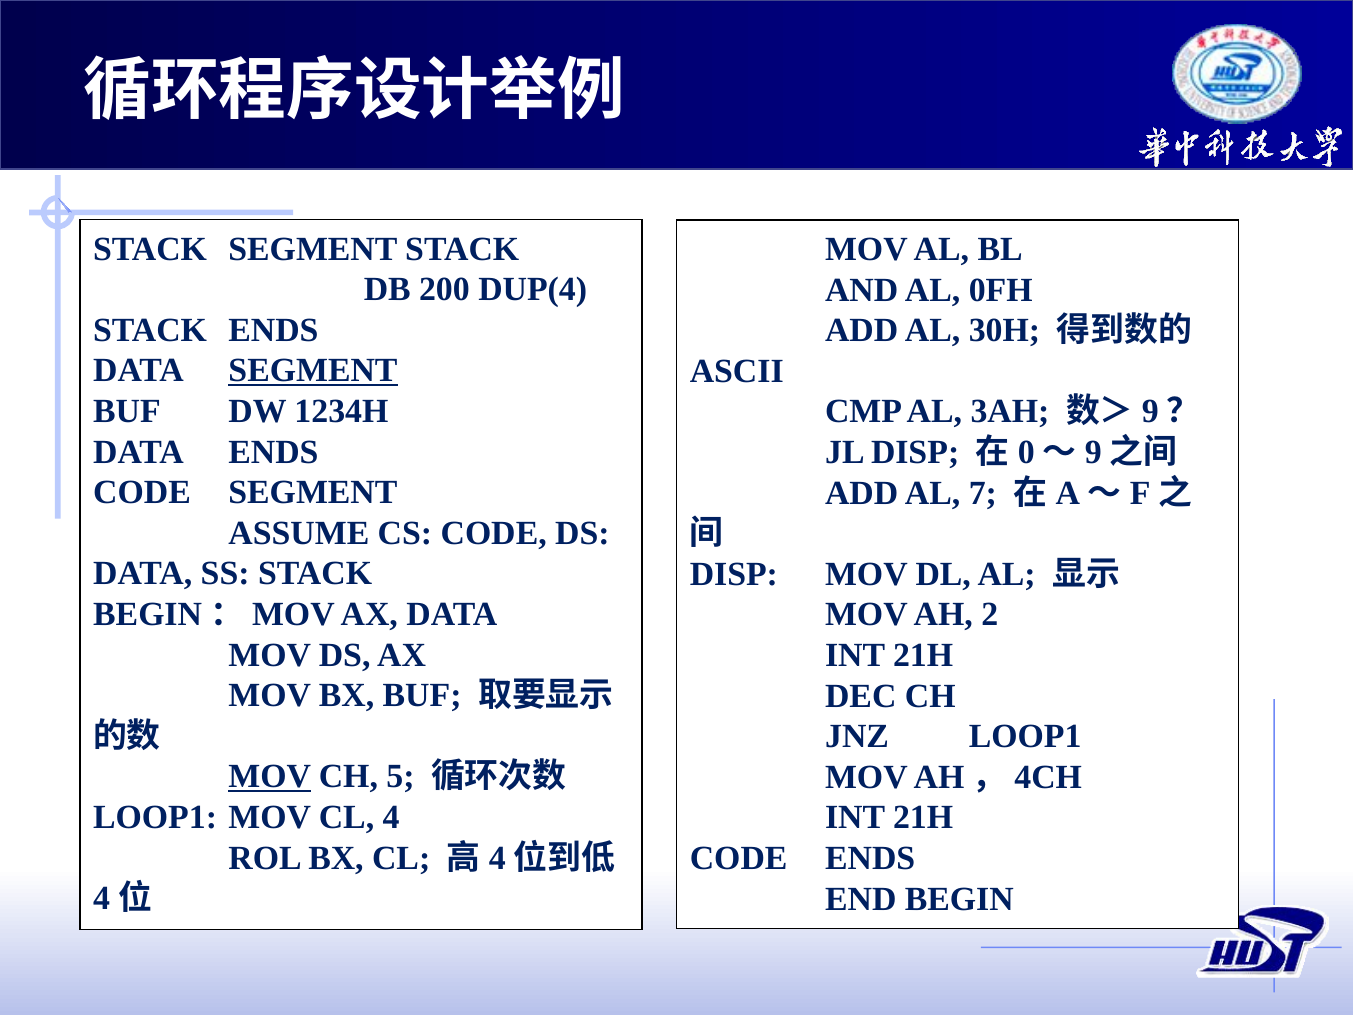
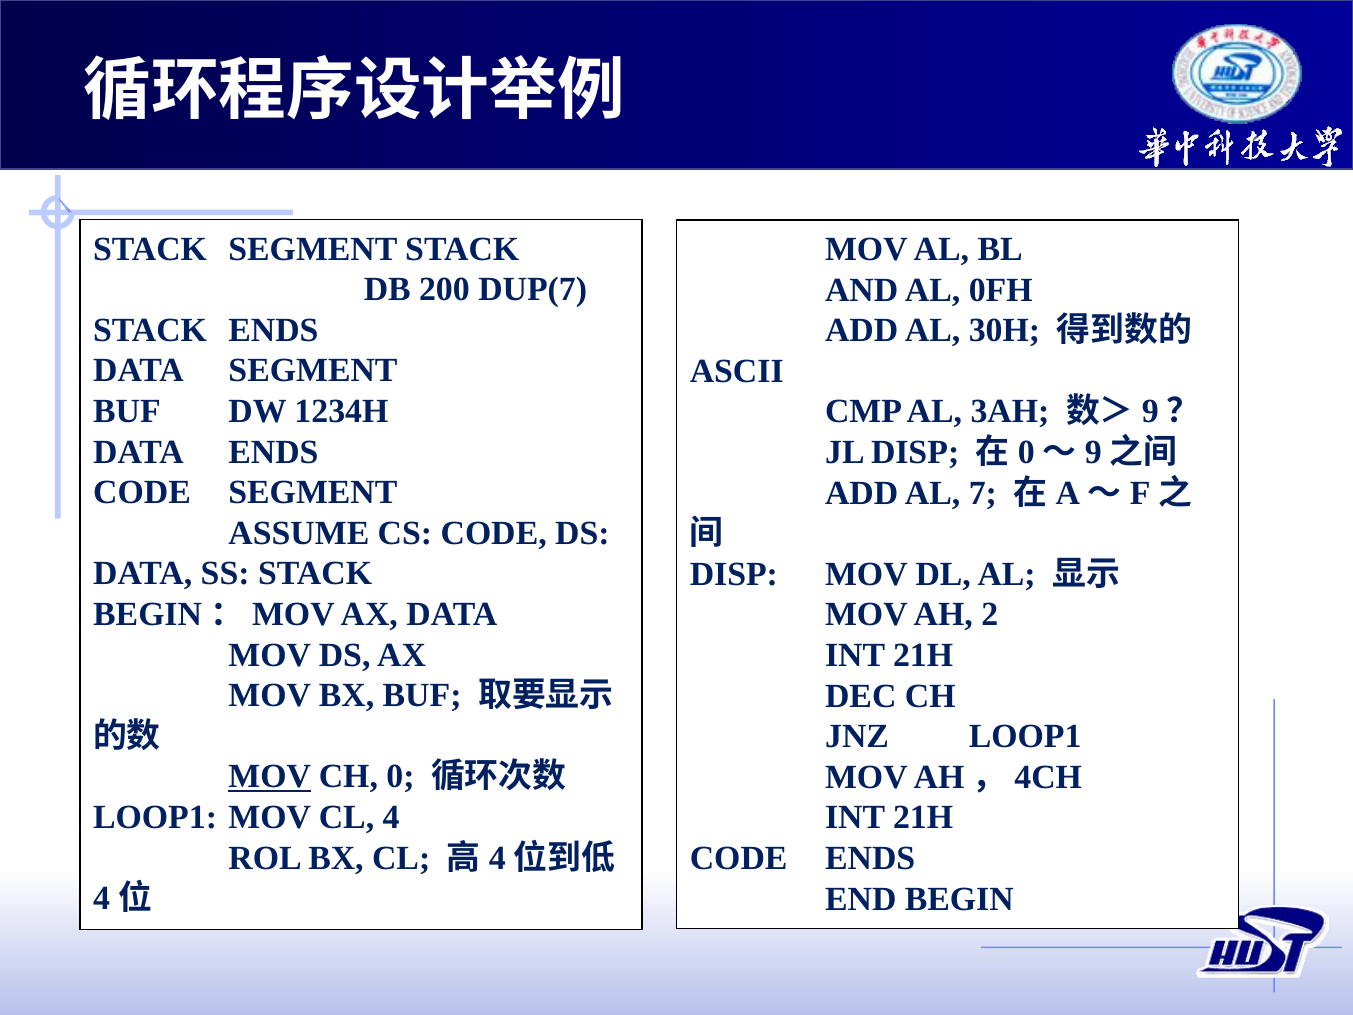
DUP(4: DUP(4 -> DUP(7 (533, 289)
SEGMENT underline: present -> none (313, 371)
5: 5 -> 0 (401, 777)
